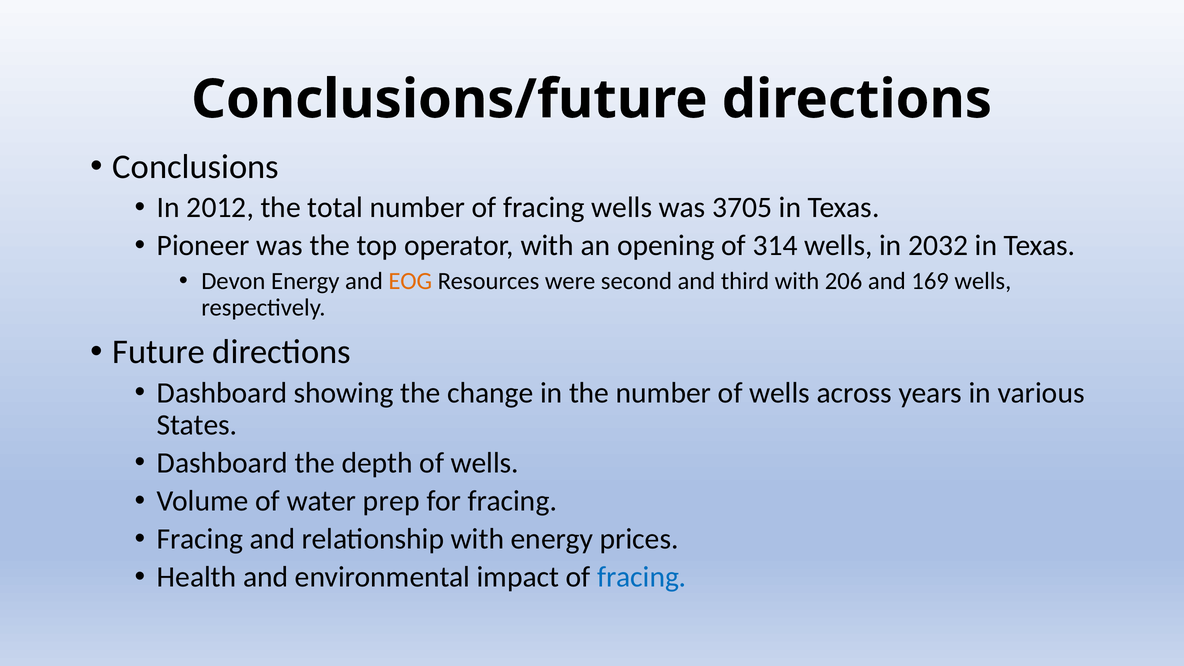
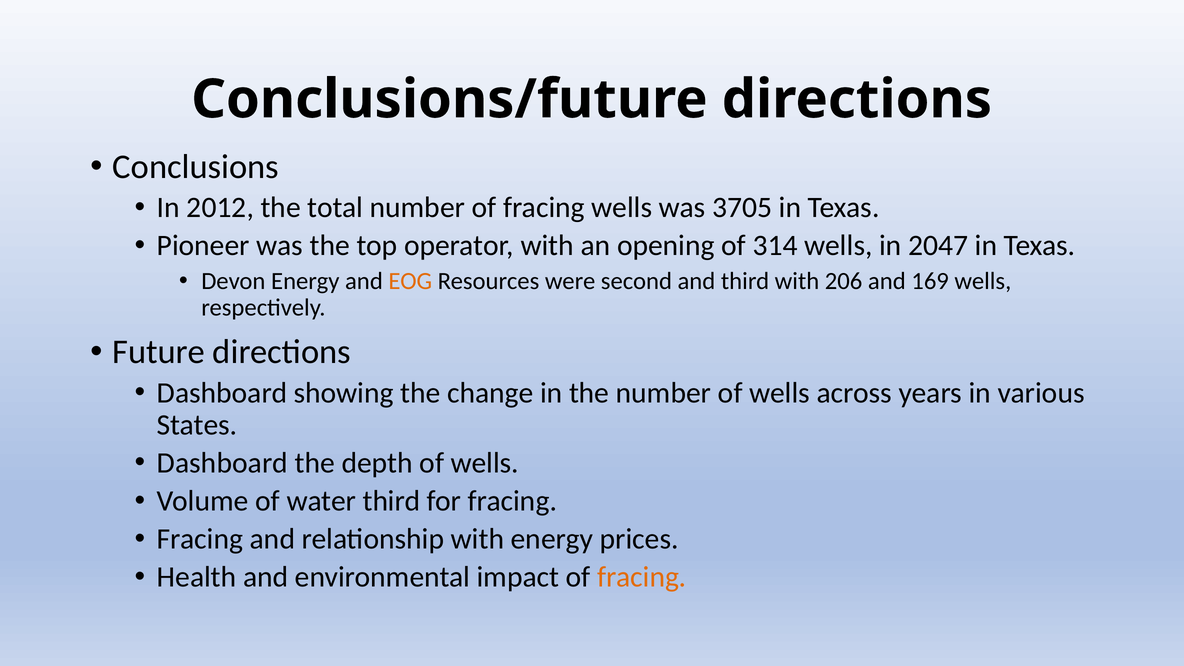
2032: 2032 -> 2047 (938, 246)
water prep: prep -> third (392, 501)
fracing colour: blue -> orange (642, 577)
